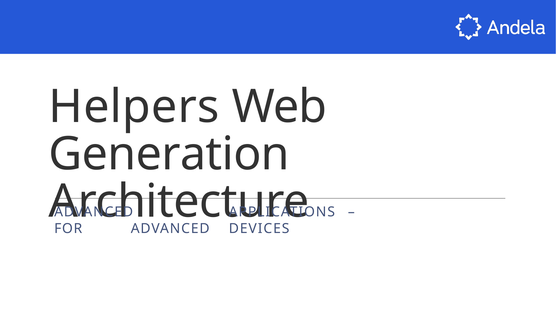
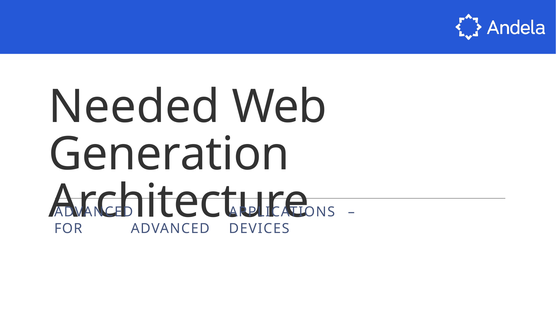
Helpers: Helpers -> Needed (134, 107)
